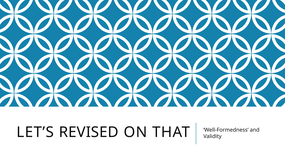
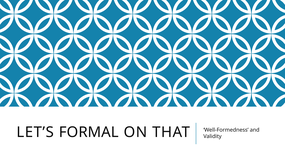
REVISED: REVISED -> FORMAL (89, 132)
